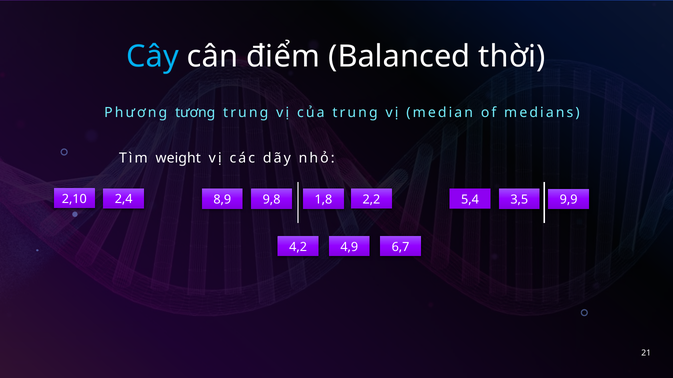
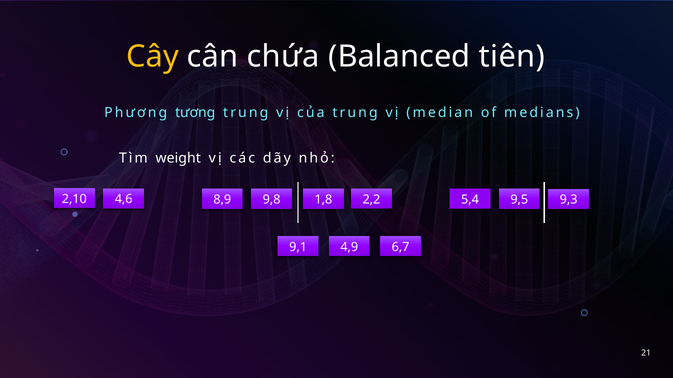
Cây colour: light blue -> yellow (153, 57)
điểm: điểm -> chứa (283, 57)
thời: thời -> tiên (512, 57)
2,4: 2,4 -> 4,6 (124, 200)
3,5: 3,5 -> 9,5 (519, 200)
9,9: 9,9 -> 9,3 (569, 200)
4,2: 4,2 -> 9,1 (298, 247)
